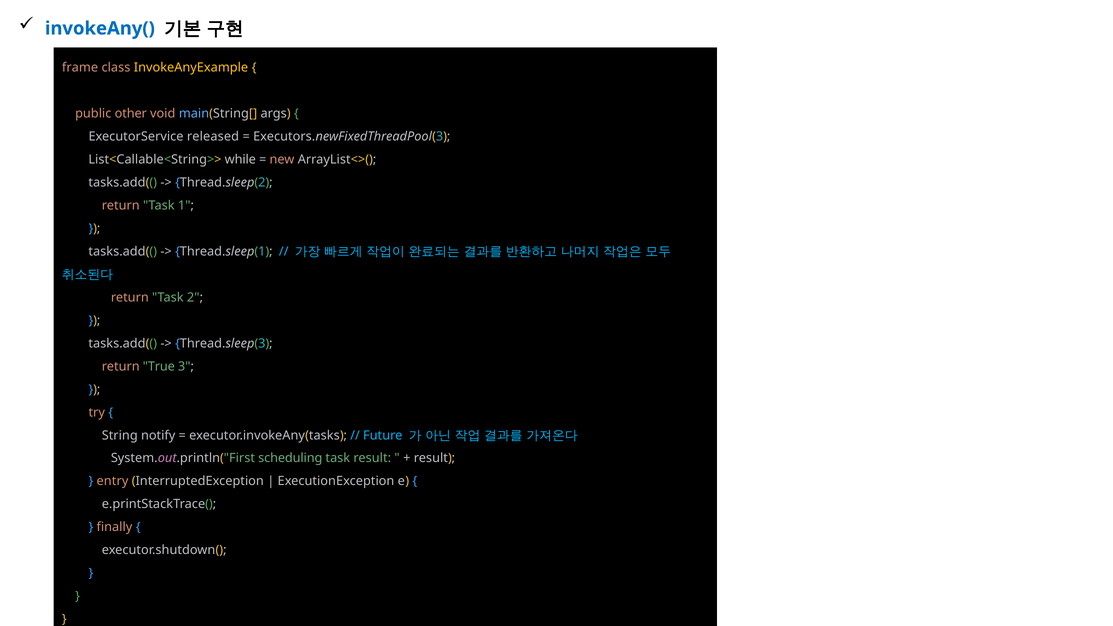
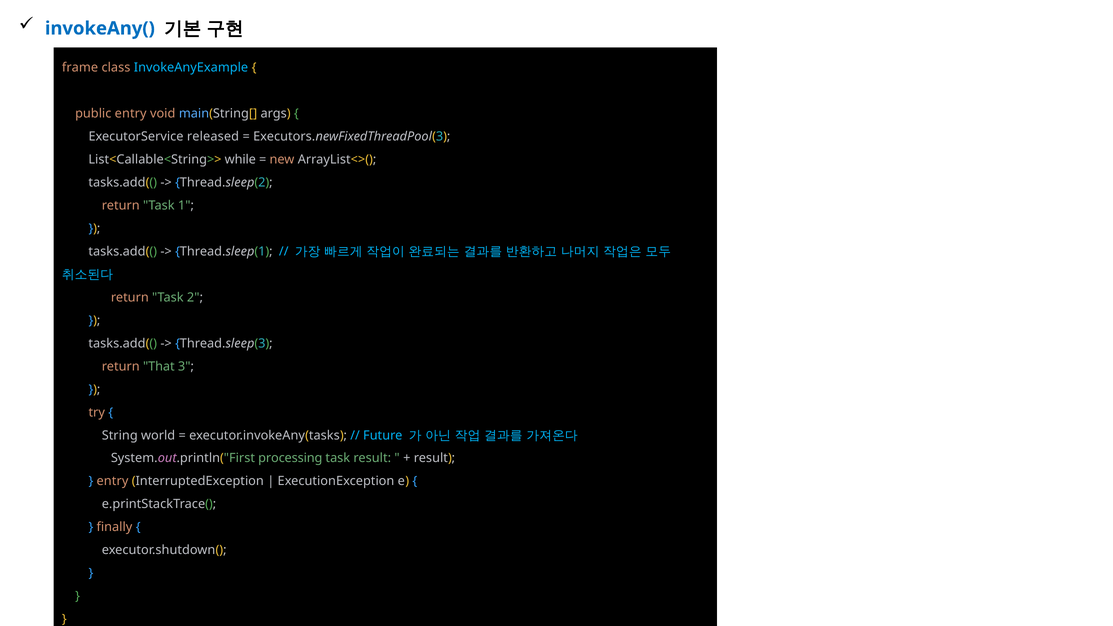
InvokeAnyExample colour: yellow -> light blue (191, 68)
public other: other -> entry (131, 114)
True: True -> That (159, 366)
notify: notify -> world (158, 435)
scheduling: scheduling -> processing (290, 458)
